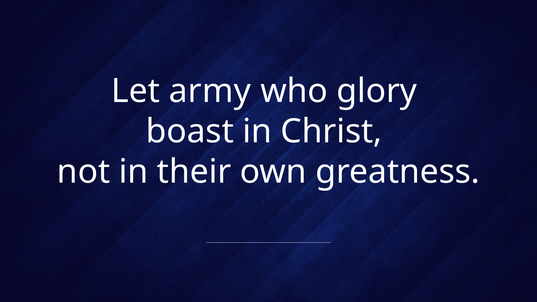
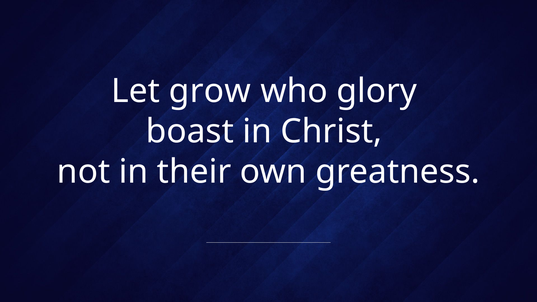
army: army -> grow (210, 91)
